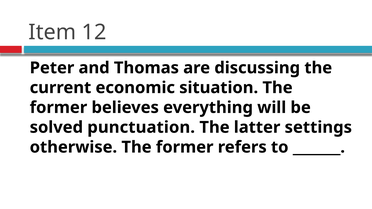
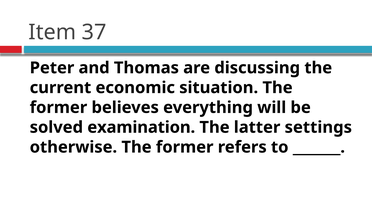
12: 12 -> 37 (94, 32)
punctuation: punctuation -> examination (141, 127)
